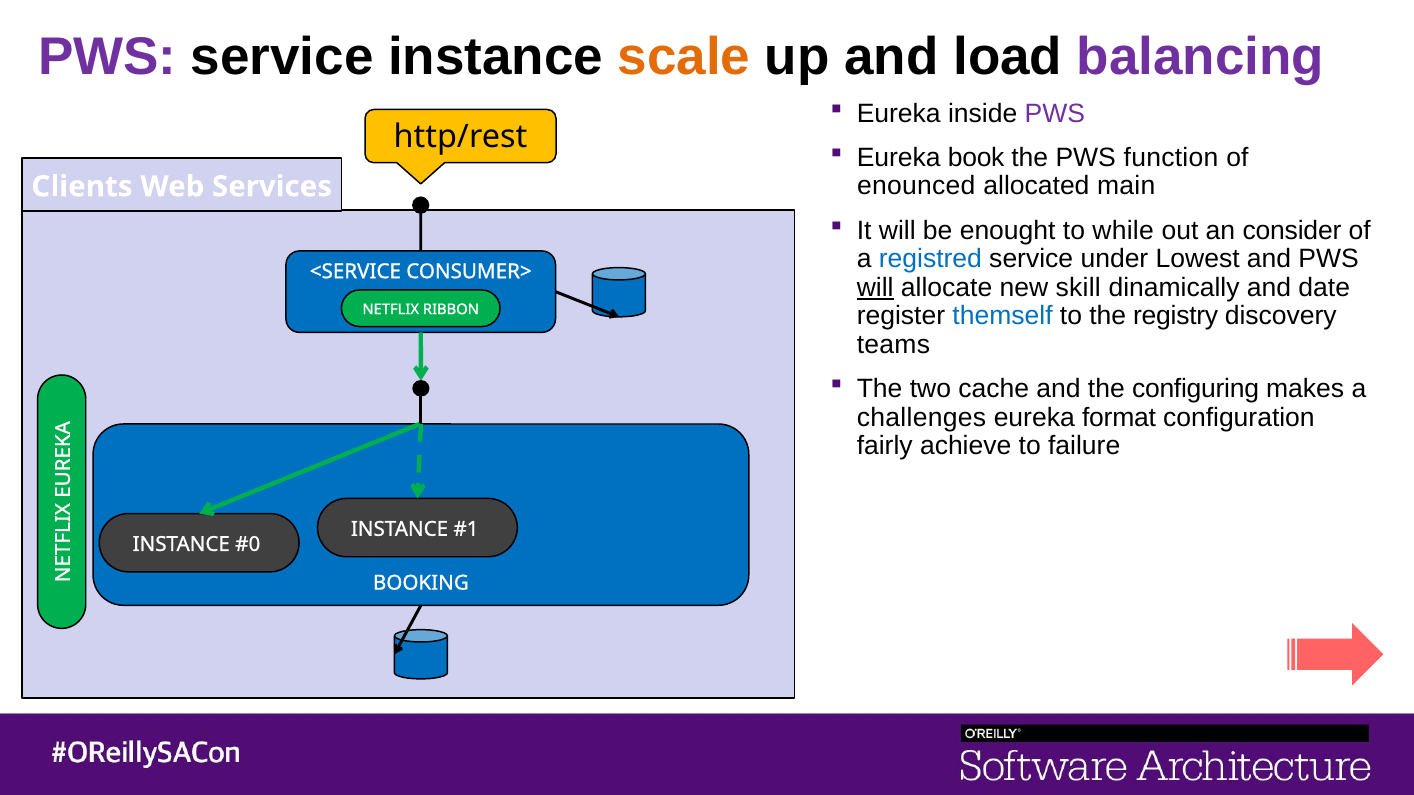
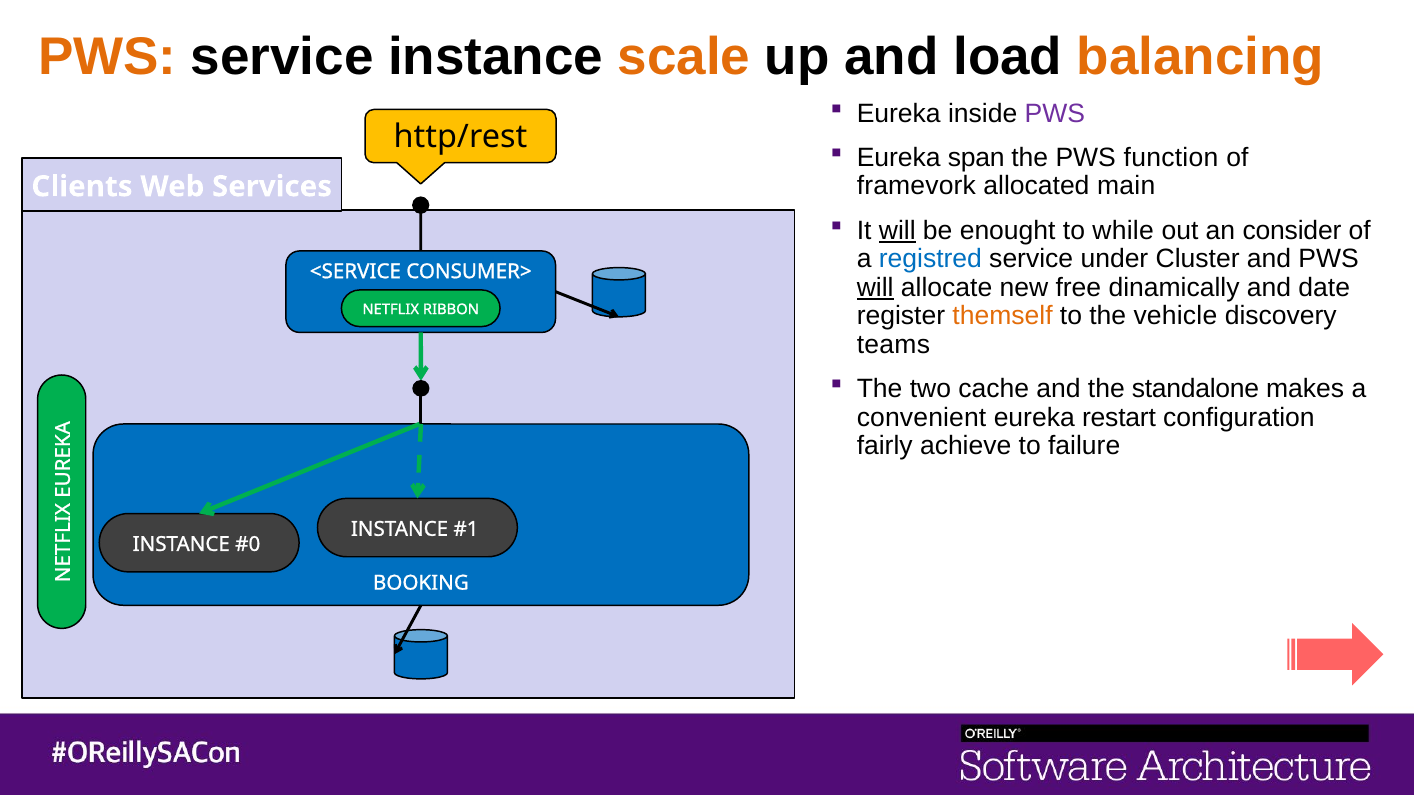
PWS colour: purple -> orange (107, 57)
balancing colour: purple -> orange (1200, 57)
book: book -> span (976, 158)
enounced: enounced -> framevork (916, 186)
will underline: none -> present (897, 230)
Lowest: Lowest -> Cluster (1198, 259)
skill: skill -> free (1078, 288)
themself colour: blue -> orange (1003, 316)
registry: registry -> vehicle (1175, 316)
configuring: configuring -> standalone (1196, 389)
challenges: challenges -> convenient (922, 418)
format: format -> restart (1119, 418)
